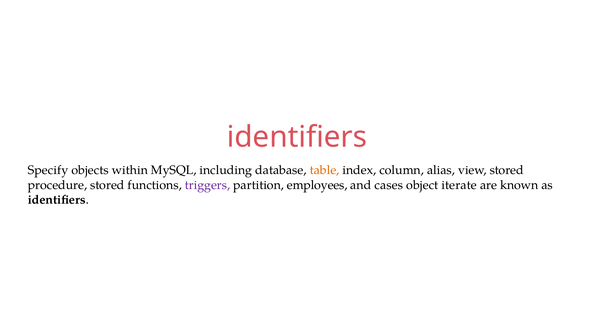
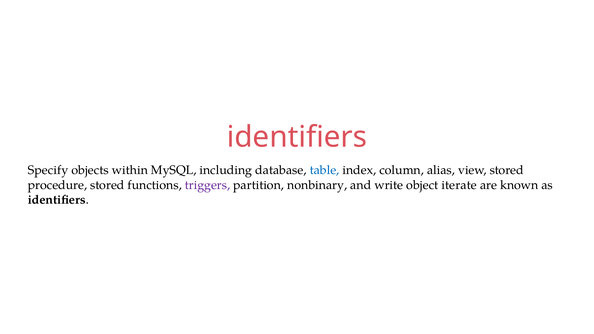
table colour: orange -> blue (325, 170)
employees: employees -> nonbinary (317, 185)
cases: cases -> write (389, 185)
